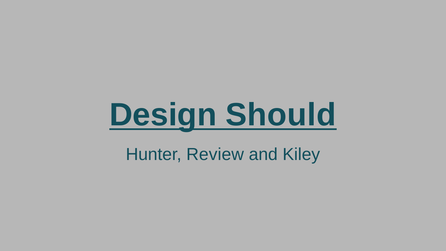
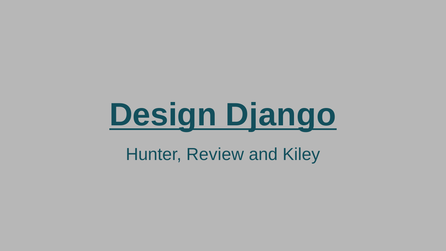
Should: Should -> Django (281, 115)
